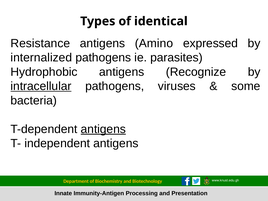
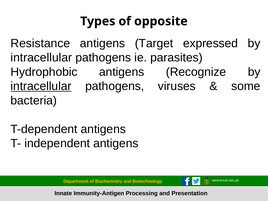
identical: identical -> opposite (161, 21)
Amino: Amino -> Target (154, 43)
internalized: internalized -> intracellular (41, 58)
antigens underline: present -> none (103, 129)
